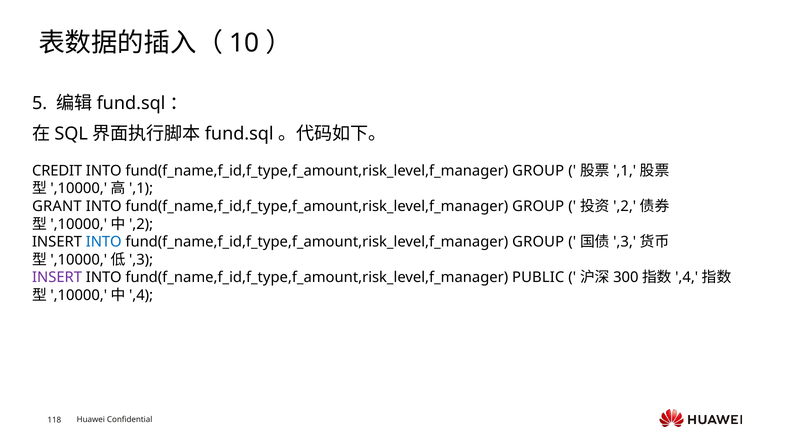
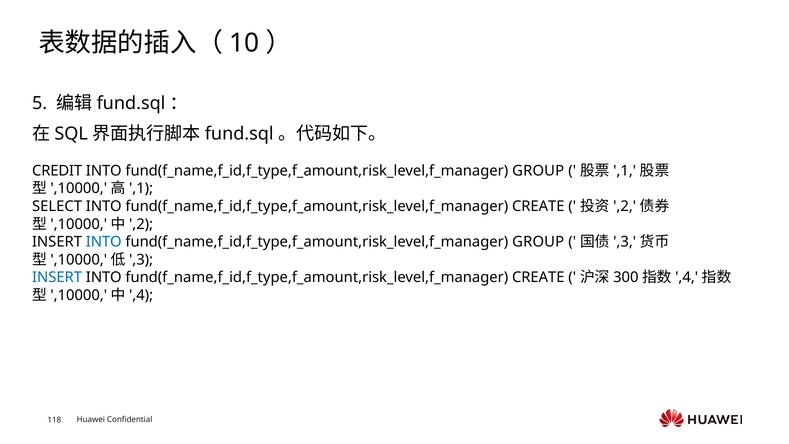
GRANT: GRANT -> SELECT (57, 206)
GROUP: GROUP -> CREATE (538, 206)
INSERT colour: purple -> blue (57, 277)
PUBLIC: PUBLIC -> CREATE (538, 277)
